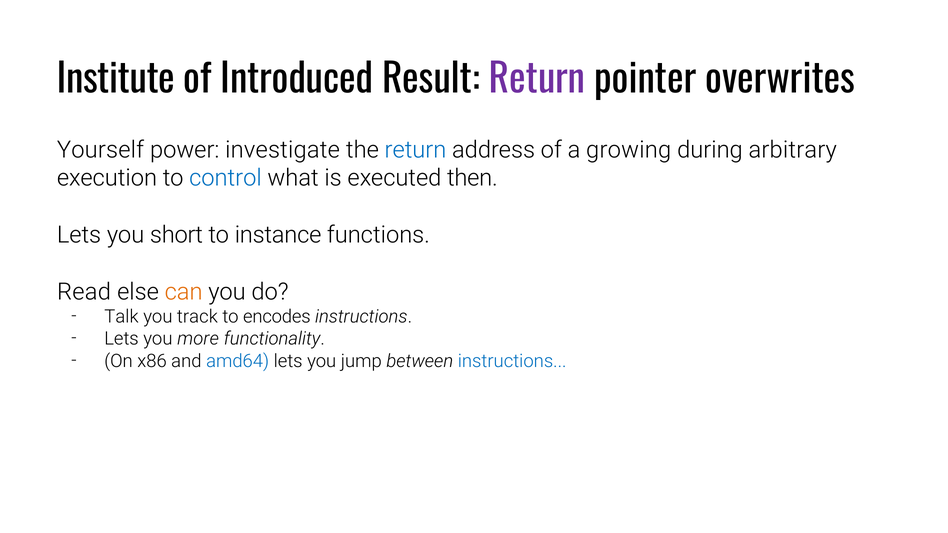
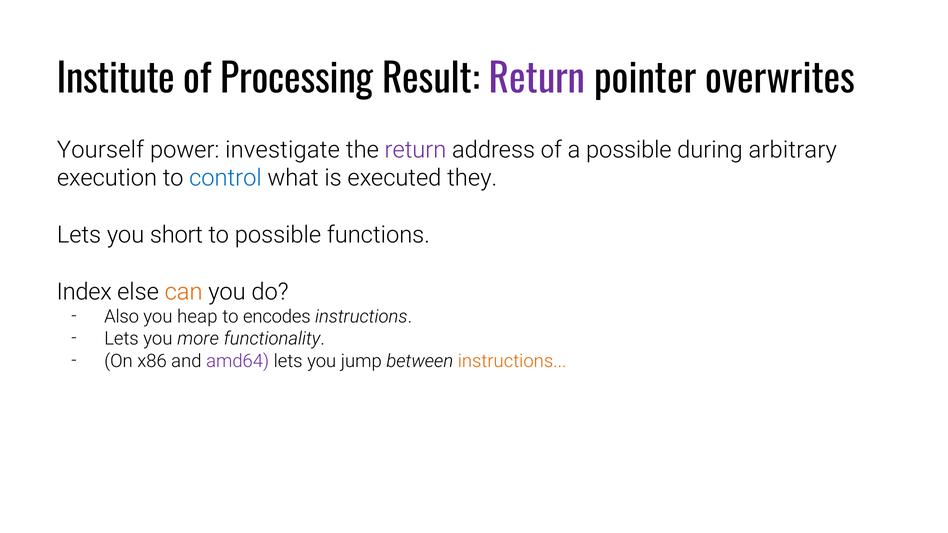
Introduced: Introduced -> Processing (297, 80)
return colour: blue -> purple (415, 150)
a growing: growing -> possible (629, 150)
then: then -> they (472, 178)
to instance: instance -> possible (278, 235)
Read: Read -> Index (84, 292)
Talk: Talk -> Also (122, 317)
track: track -> heap (197, 317)
amd64 colour: blue -> purple (238, 361)
instructions colour: blue -> orange (512, 361)
